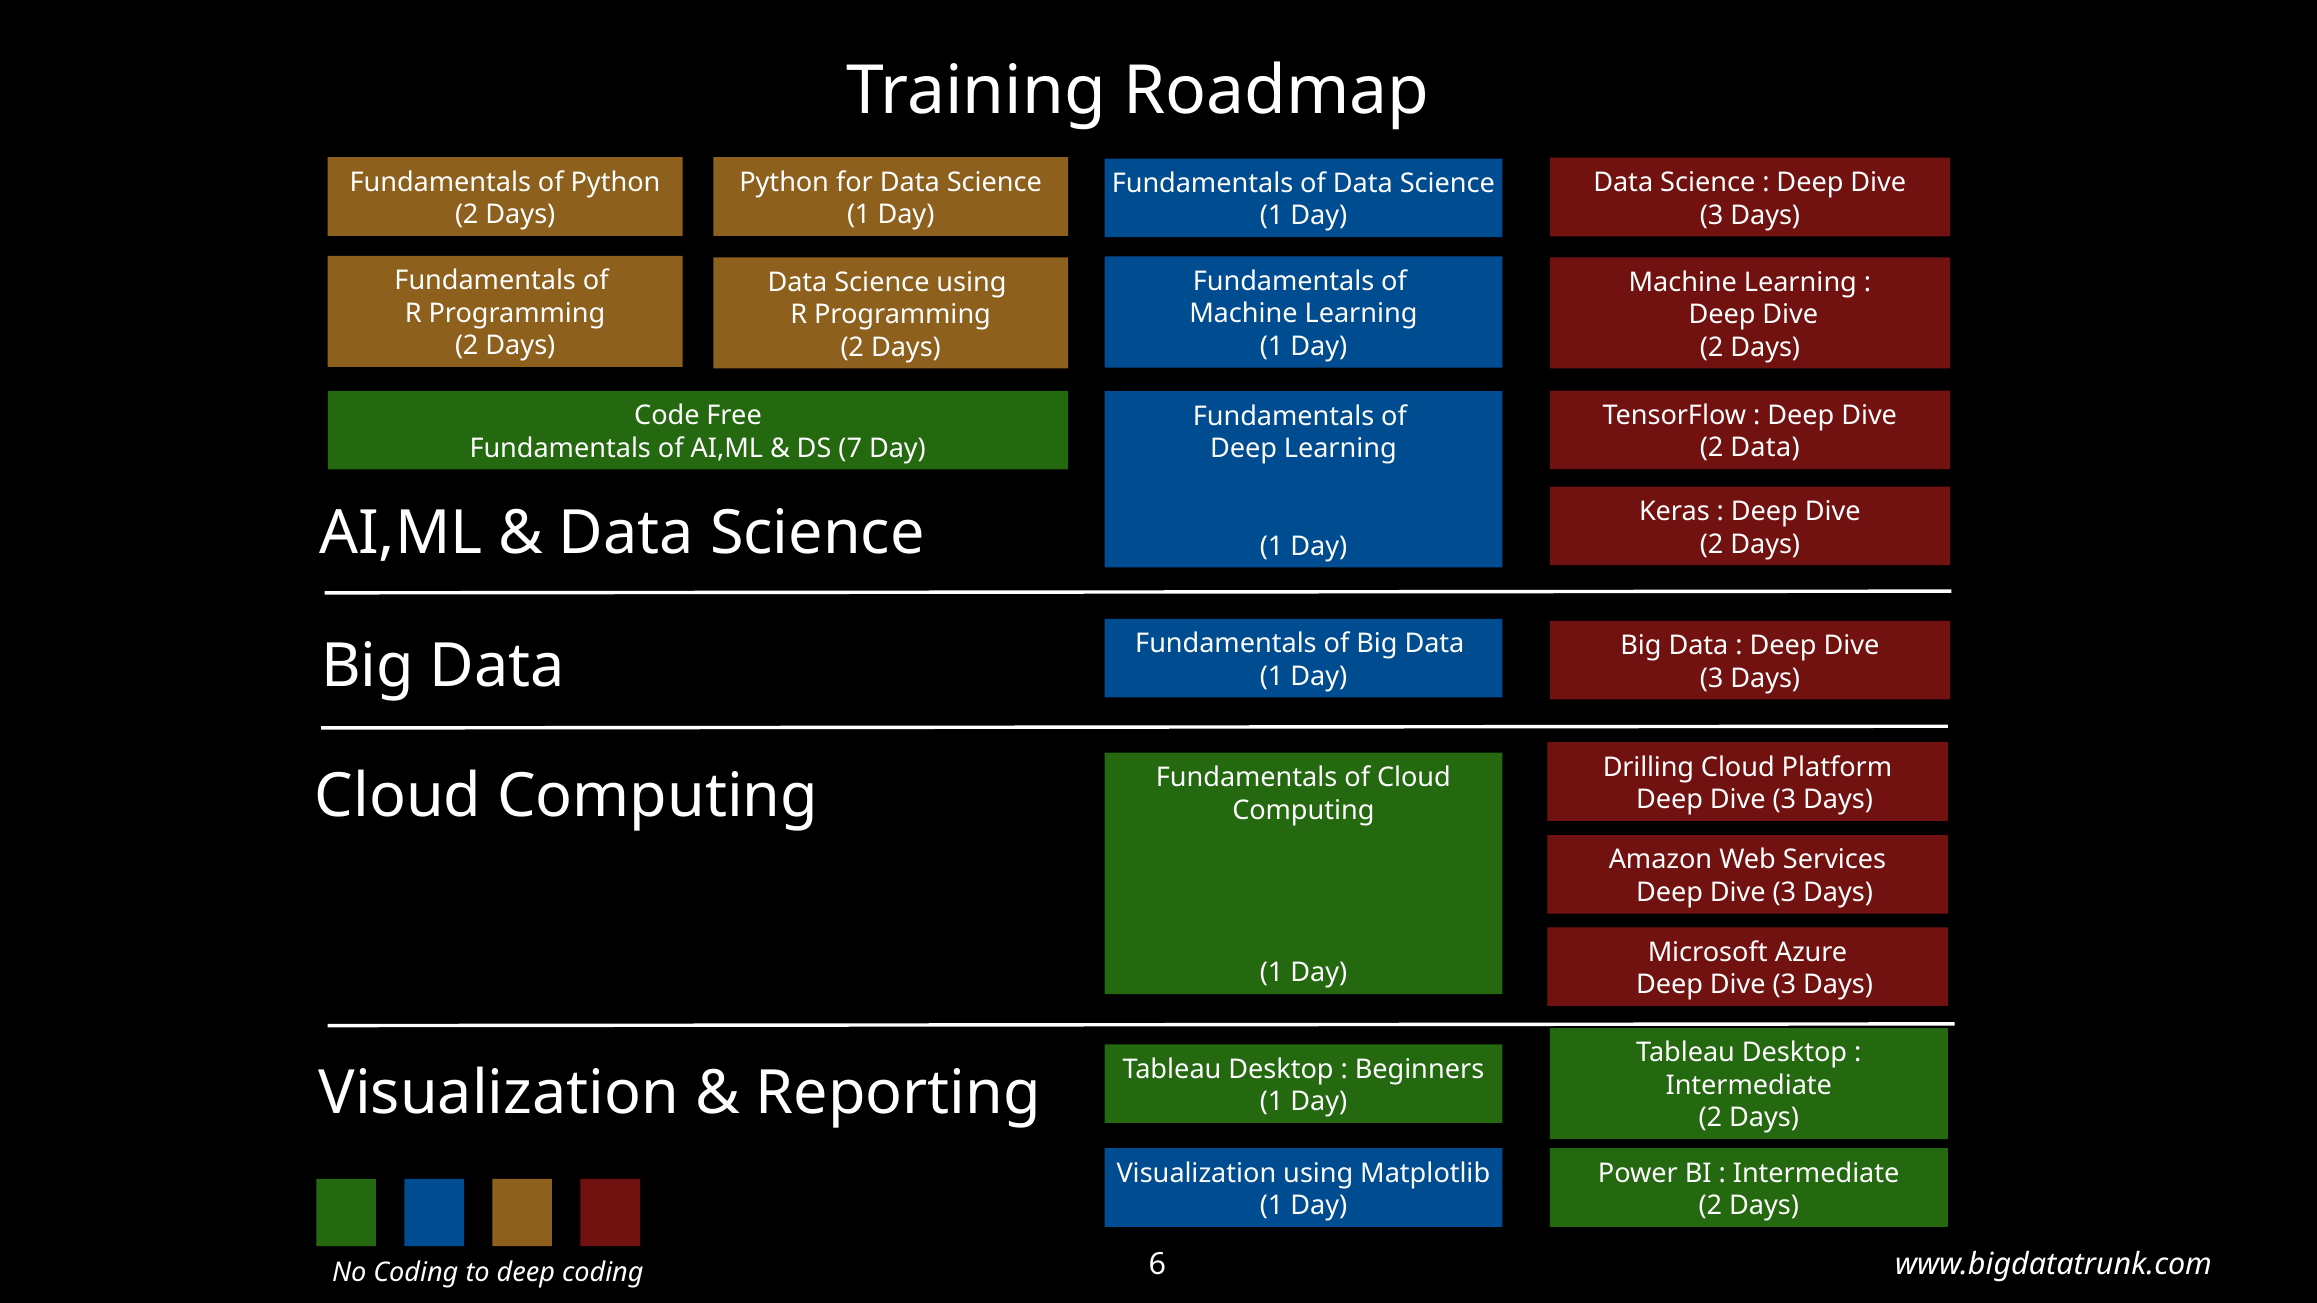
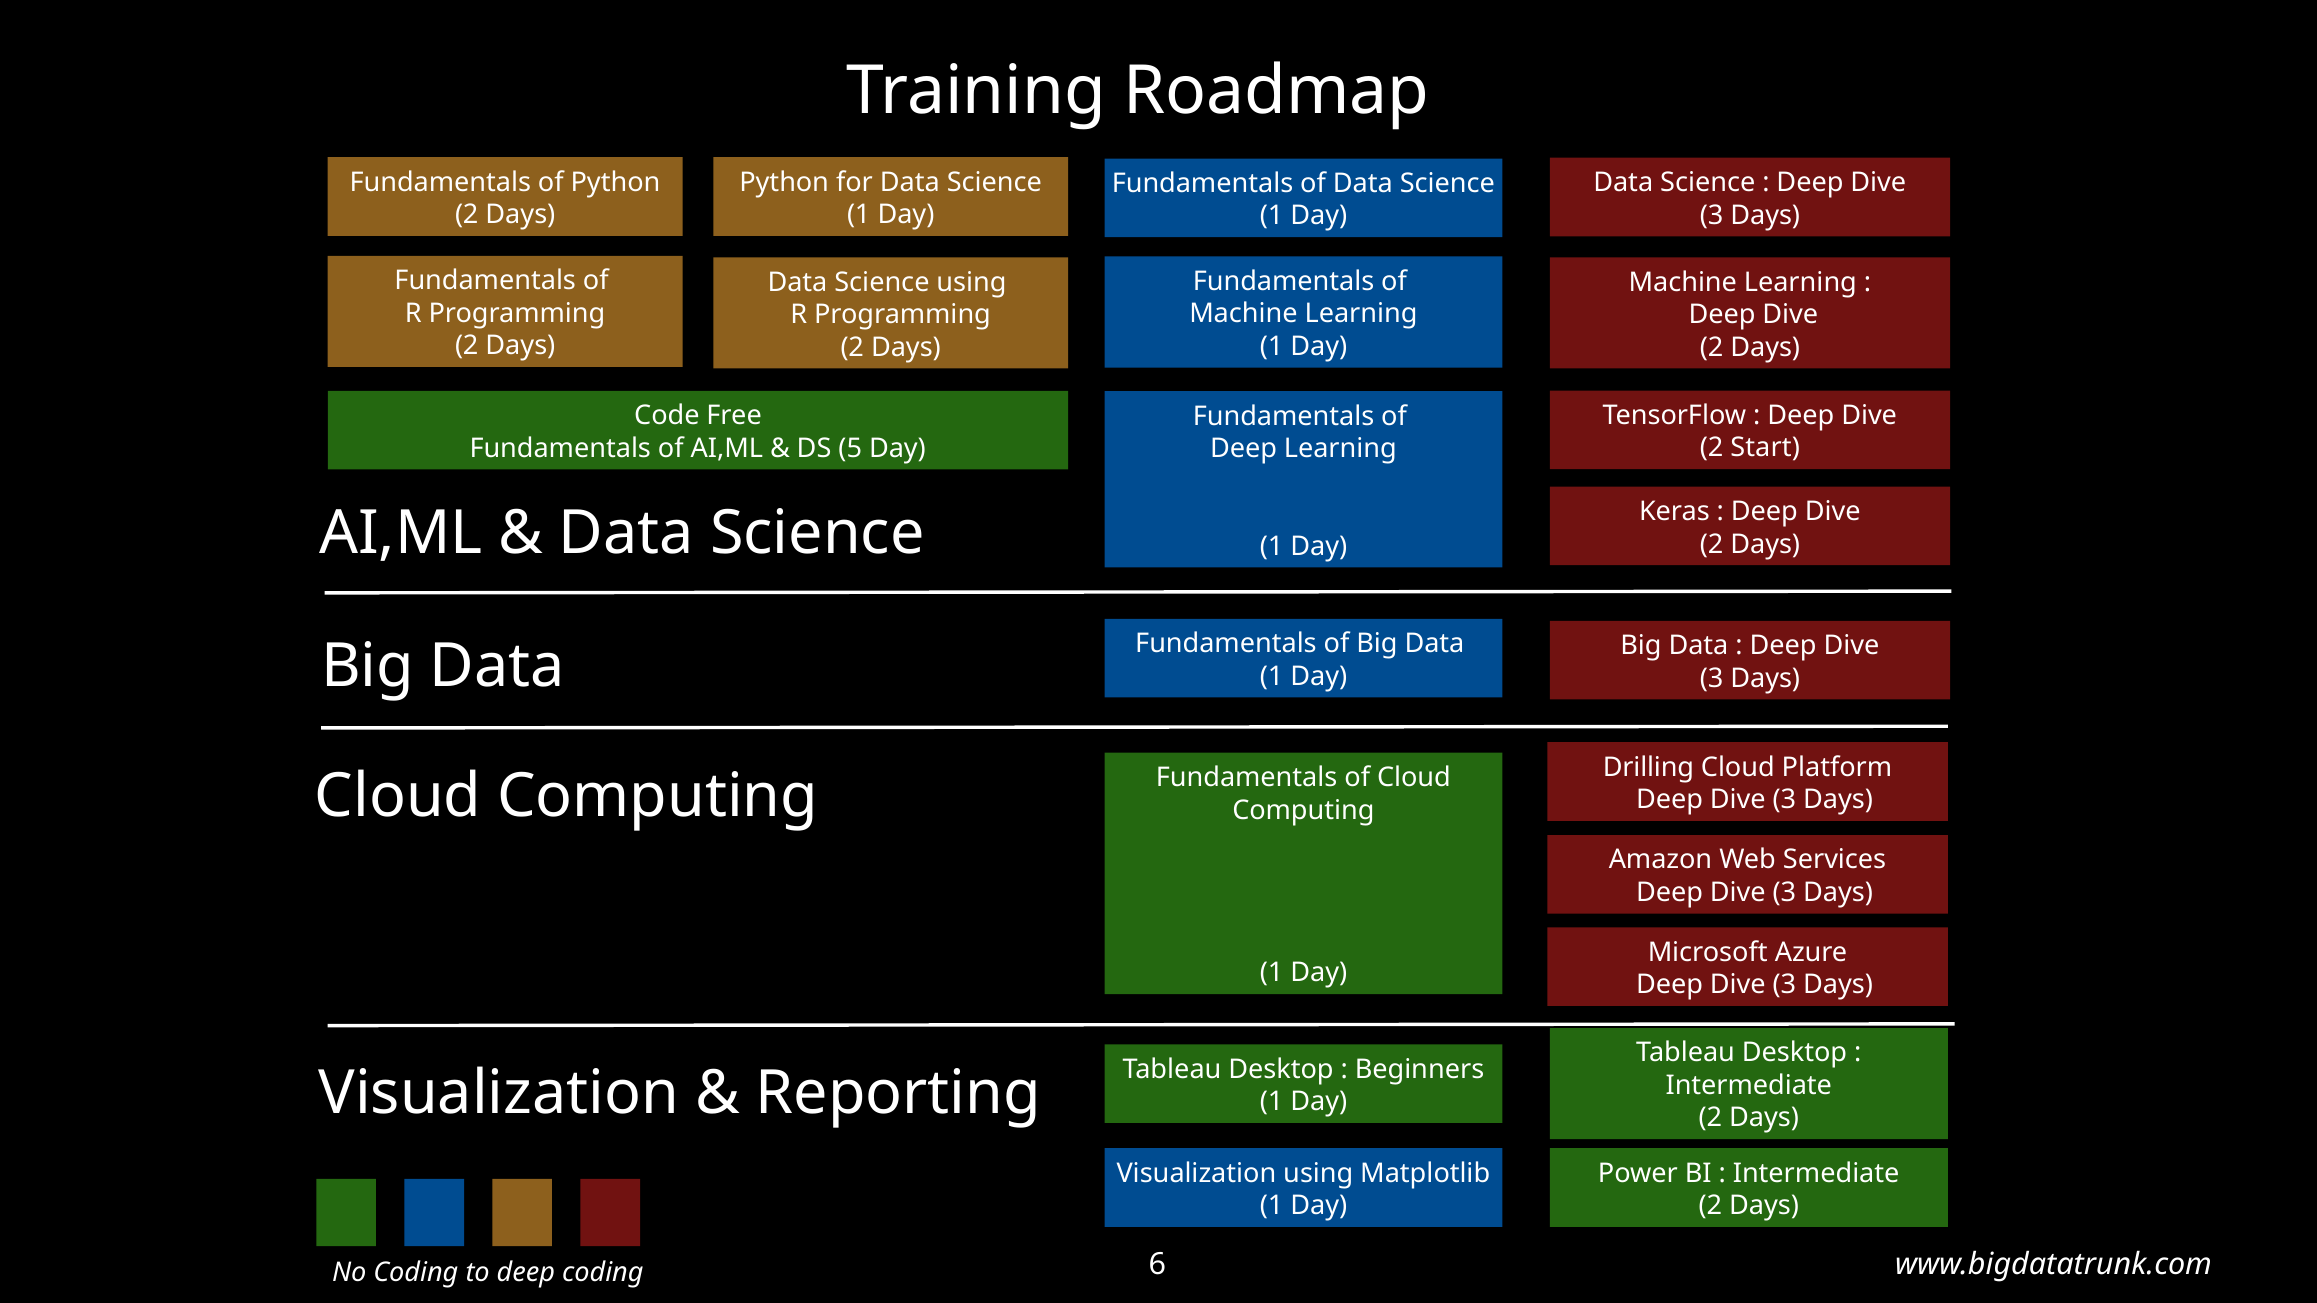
2 Data: Data -> Start (1765, 448)
7: 7 -> 5 (850, 448)
